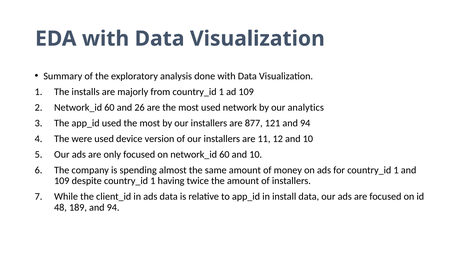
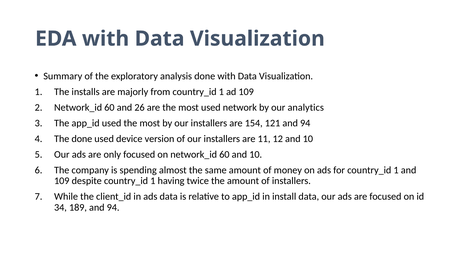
877: 877 -> 154 (254, 123)
The were: were -> done (82, 139)
48: 48 -> 34 (60, 207)
